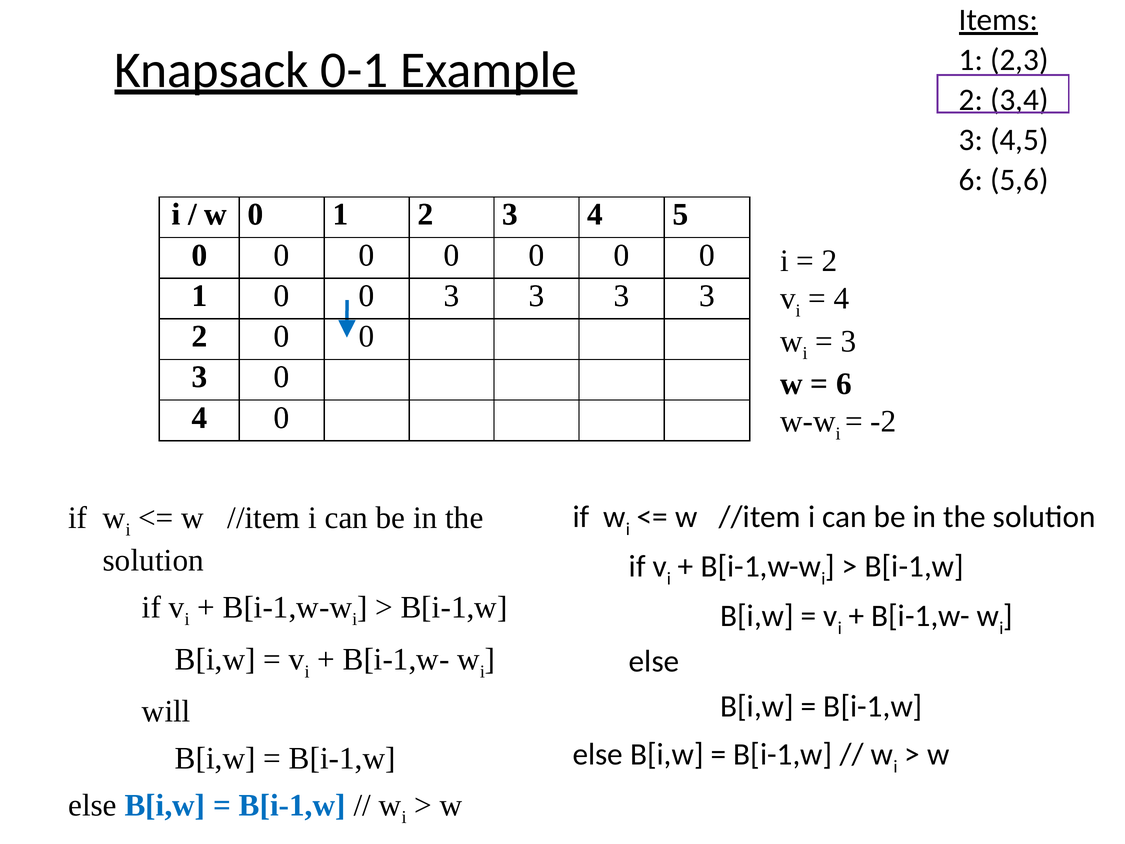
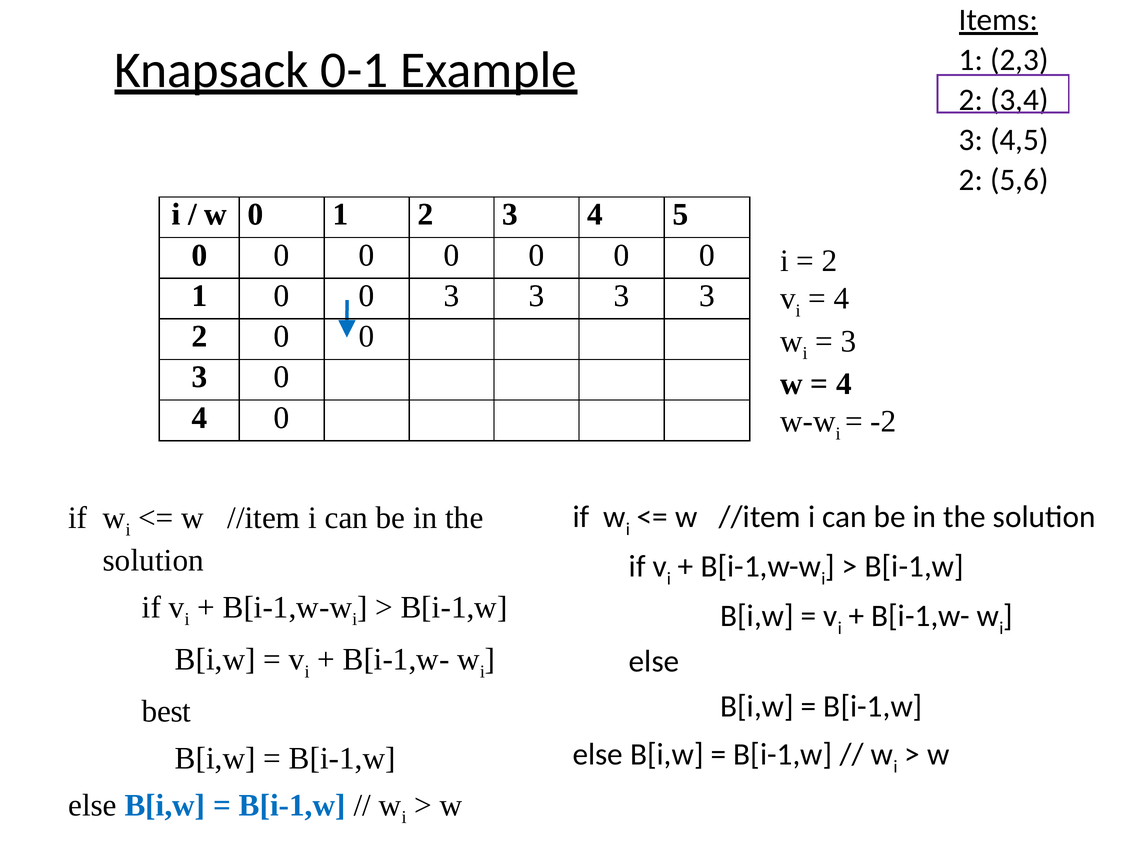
6: 6 -> 2 (971, 180)
6: 6 -> 4 (844, 384)
will: will -> best (166, 711)
